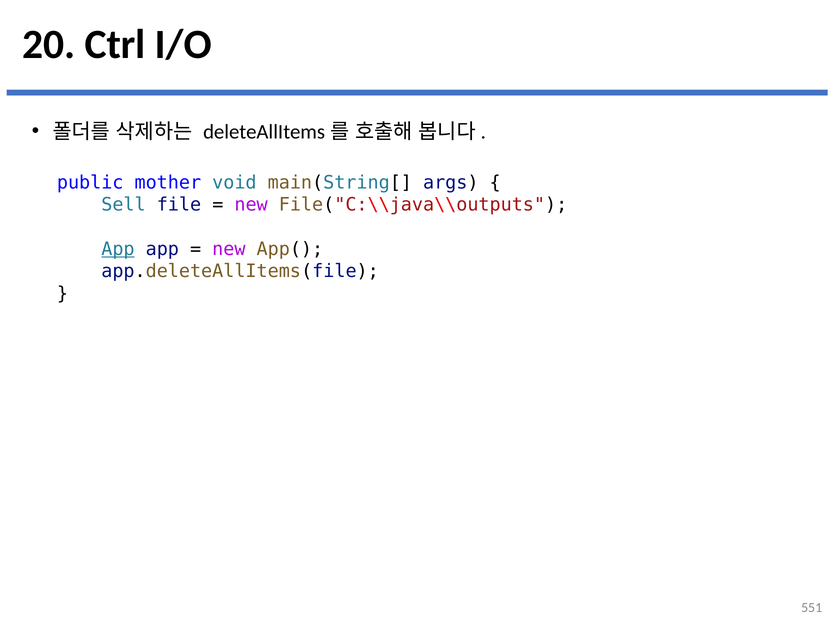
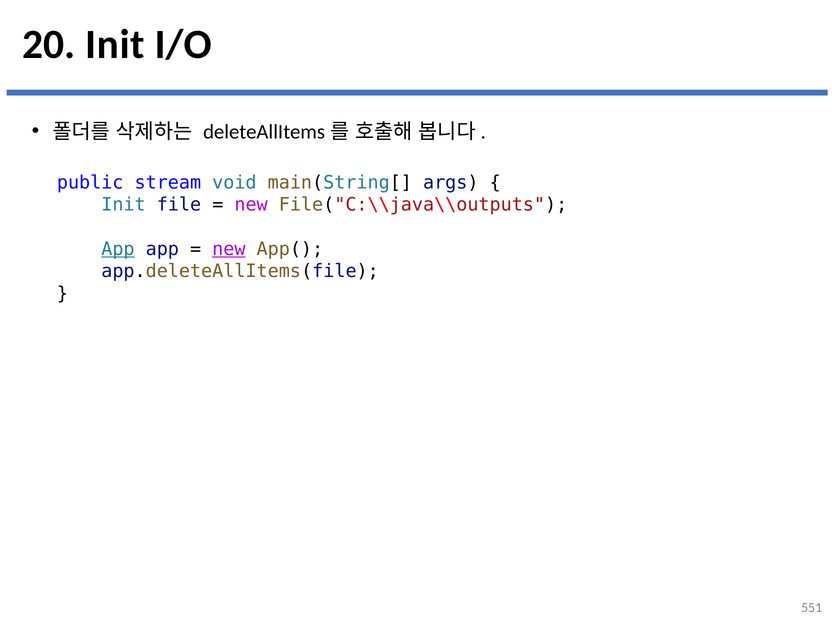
20 Ctrl: Ctrl -> Init (115, 45)
mother: mother -> stream (168, 183)
Sell: Sell -> Init (123, 205)
new underline: none -> present (229, 249)
